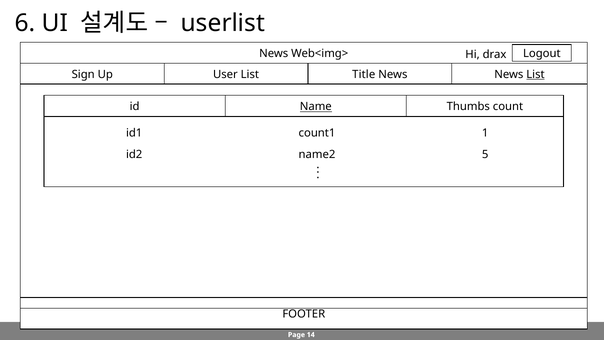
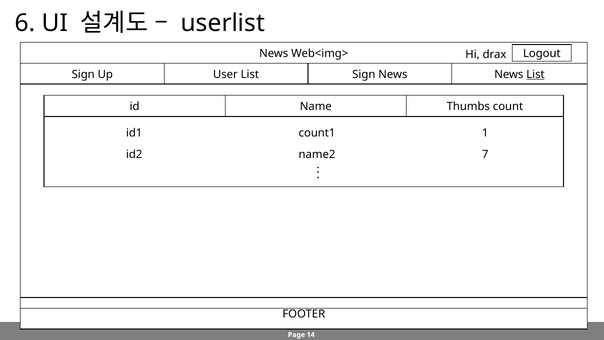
List Title: Title -> Sign (364, 74)
Name underline: present -> none (316, 107)
5: 5 -> 7 (485, 154)
